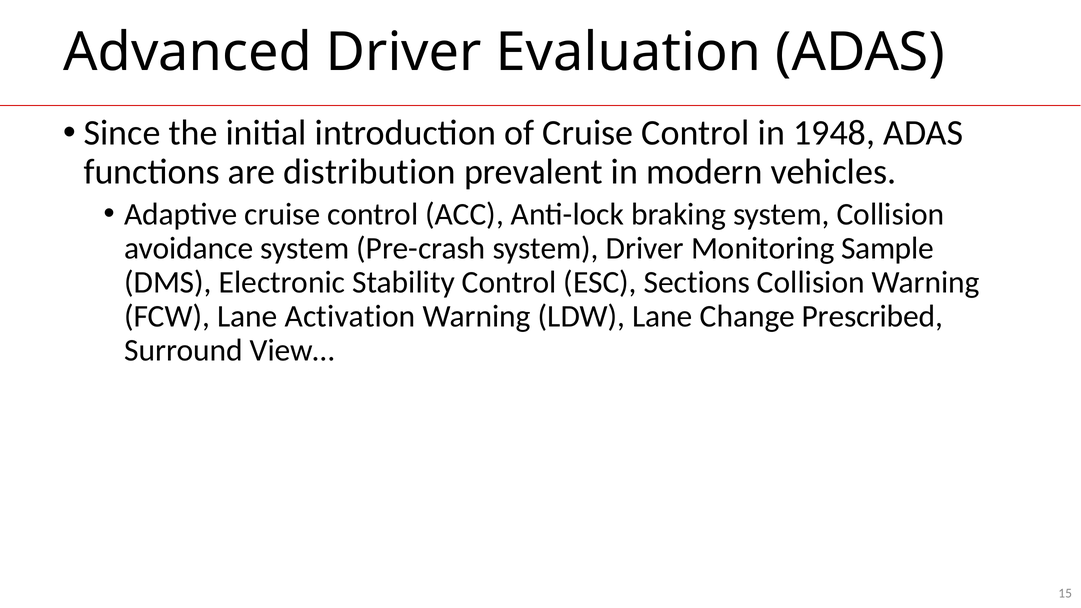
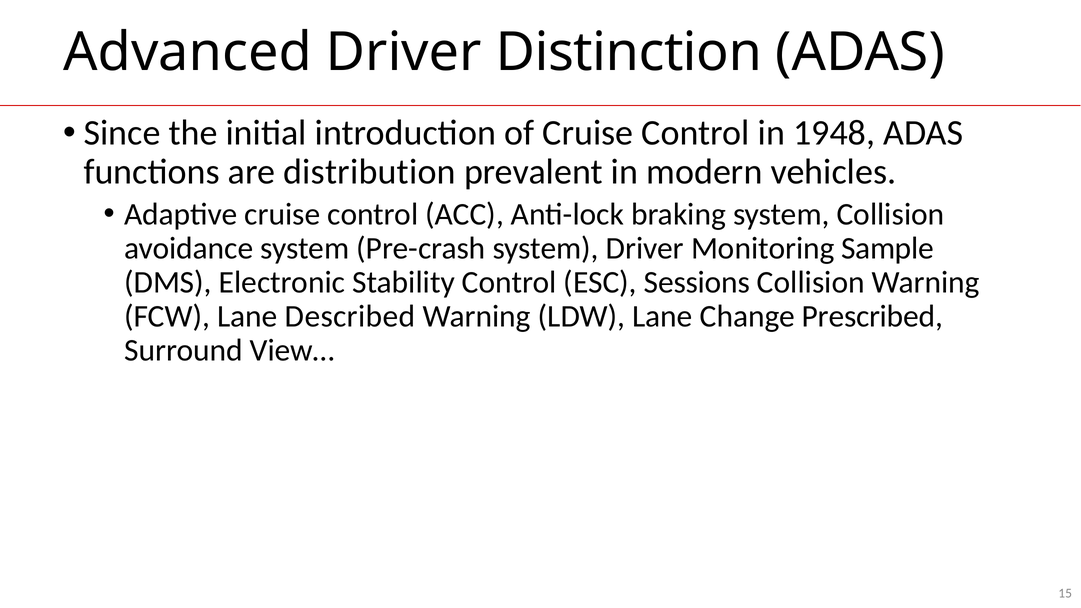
Evaluation: Evaluation -> Distinction (629, 53)
Sections: Sections -> Sessions (697, 282)
Activation: Activation -> Described (350, 316)
